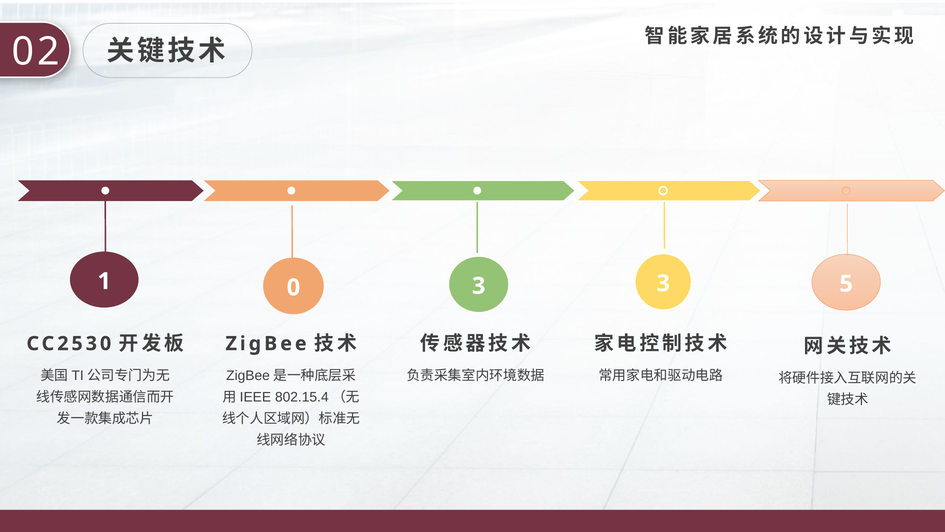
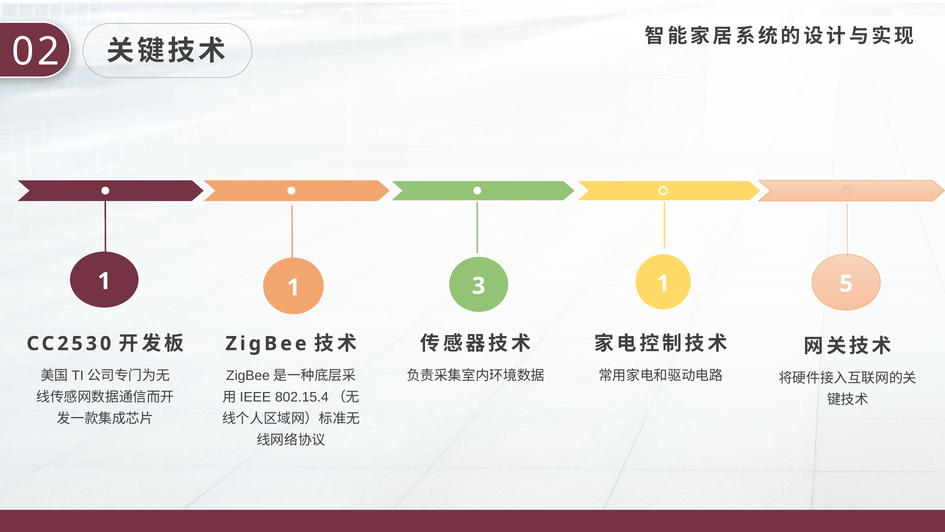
1 0: 0 -> 1 (293, 287)
3 3: 3 -> 1 (663, 283)
